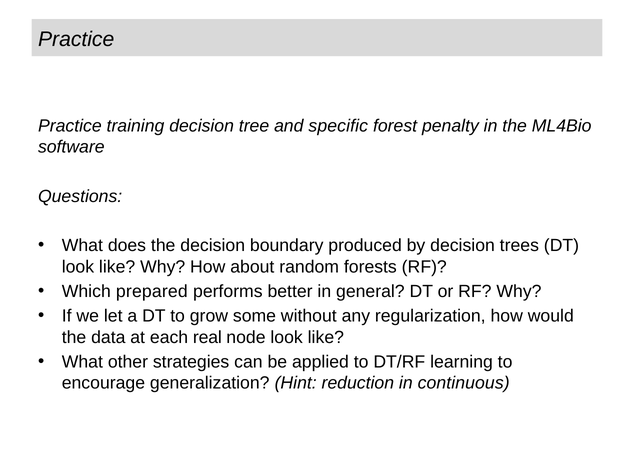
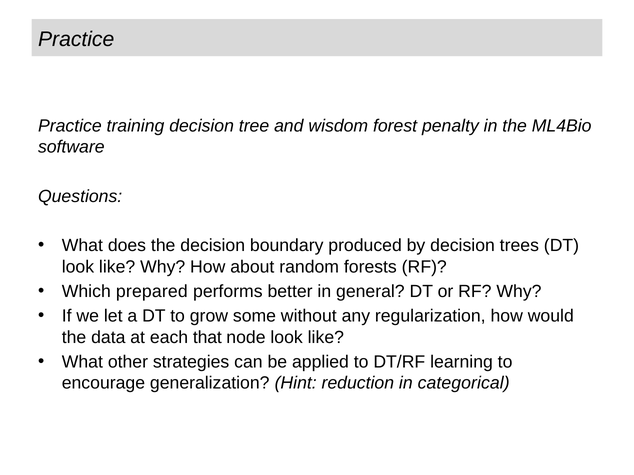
specific: specific -> wisdom (338, 126)
real: real -> that (207, 338)
continuous: continuous -> categorical (464, 383)
